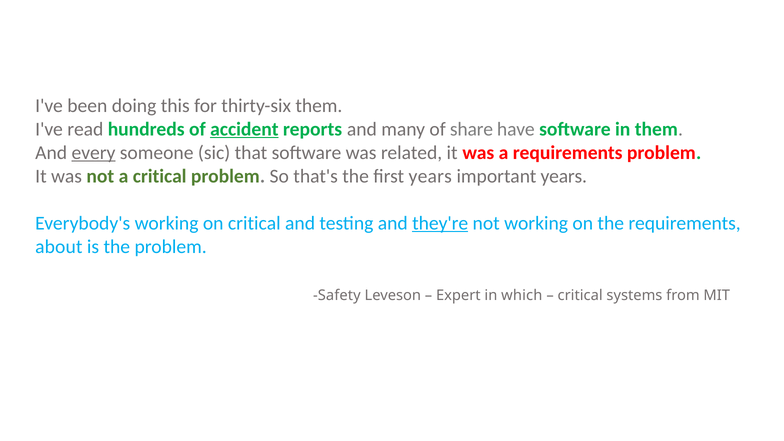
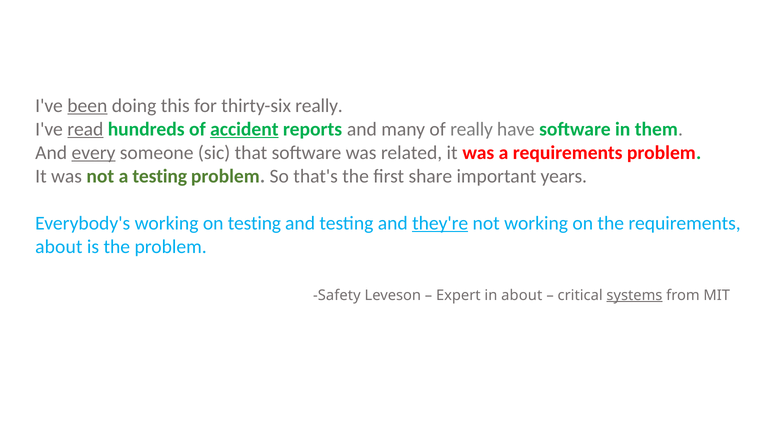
been underline: none -> present (87, 106)
thirty-six them: them -> really (319, 106)
read underline: none -> present (85, 129)
of share: share -> really (472, 129)
a critical: critical -> testing (160, 176)
first years: years -> share (430, 176)
on critical: critical -> testing (254, 223)
in which: which -> about (522, 295)
systems underline: none -> present (634, 295)
